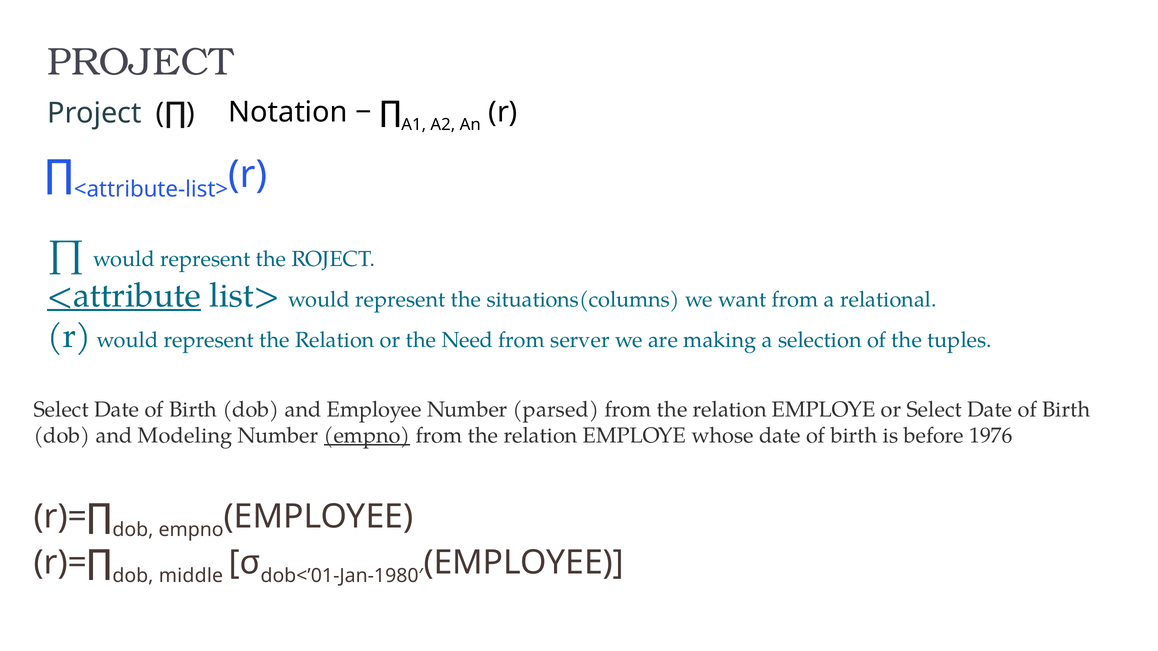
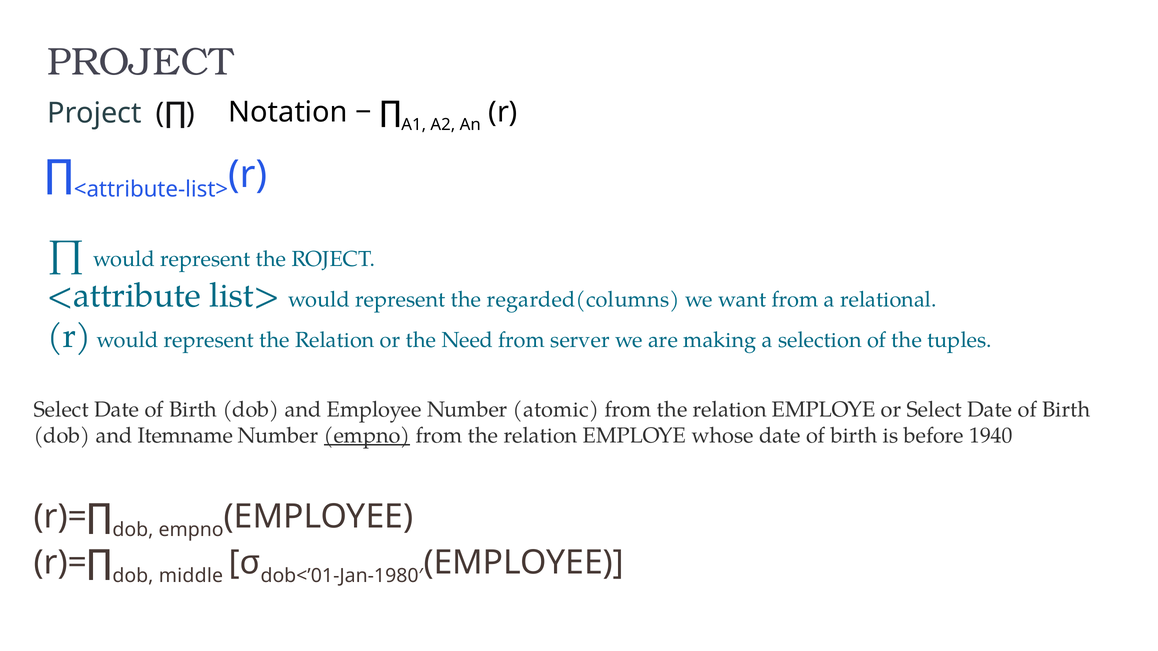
<attribute underline: present -> none (124, 296)
situations(columns: situations(columns -> regarded(columns (583, 300)
parsed: parsed -> atomic (556, 410)
Modeling: Modeling -> Itemname (185, 436)
1976: 1976 -> 1940 (991, 436)
